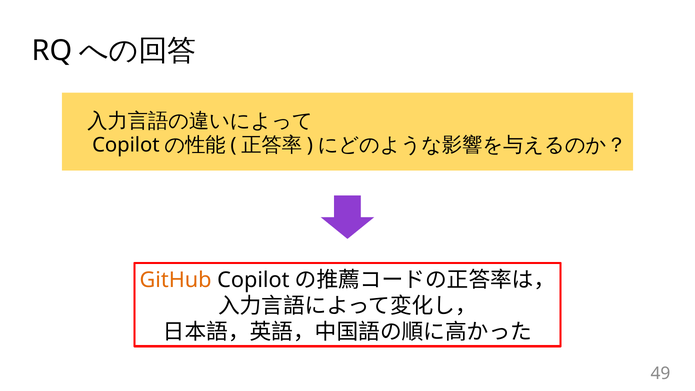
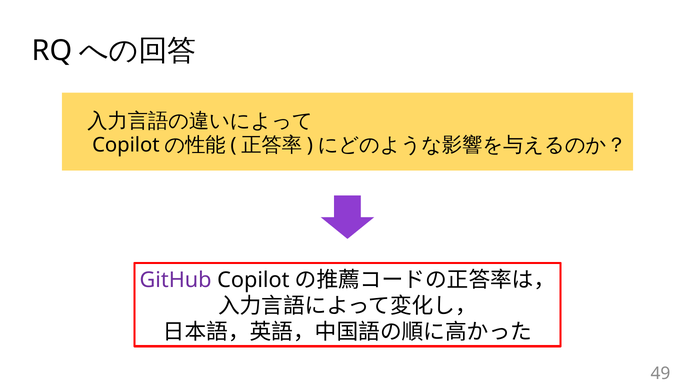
GitHub colour: orange -> purple (176, 280)
